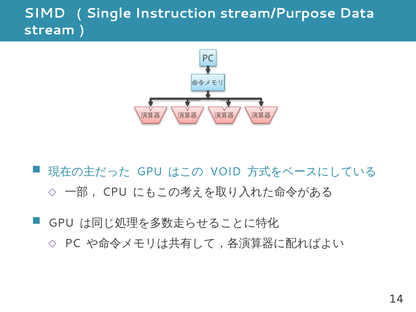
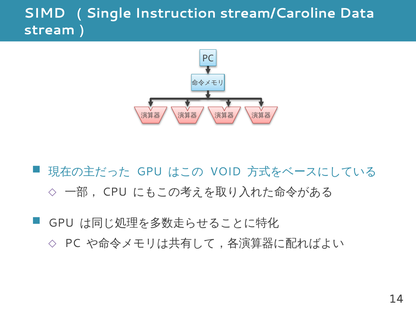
stream/Purpose: stream/Purpose -> stream/Caroline (278, 13)
